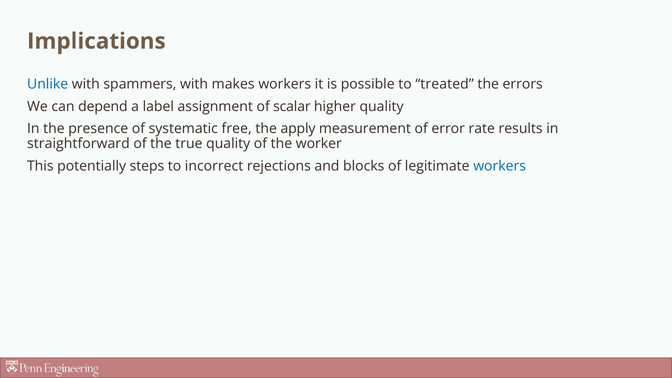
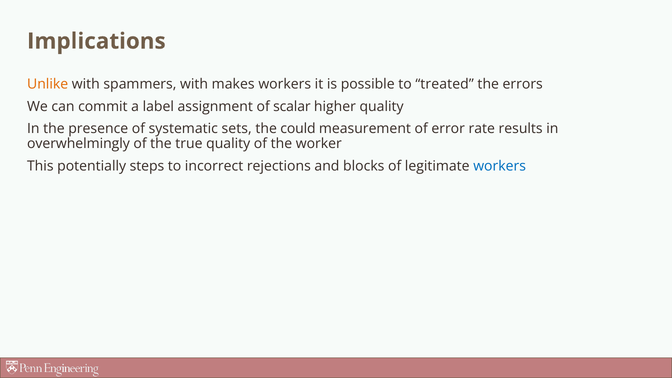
Unlike colour: blue -> orange (48, 84)
depend: depend -> commit (103, 106)
free: free -> sets (237, 129)
apply: apply -> could (298, 129)
straightforward: straightforward -> overwhelmingly (78, 144)
